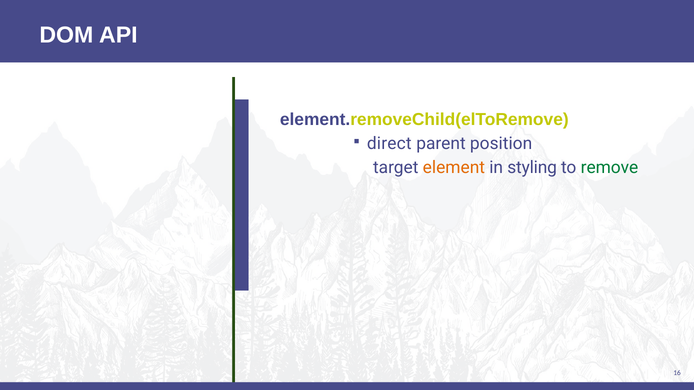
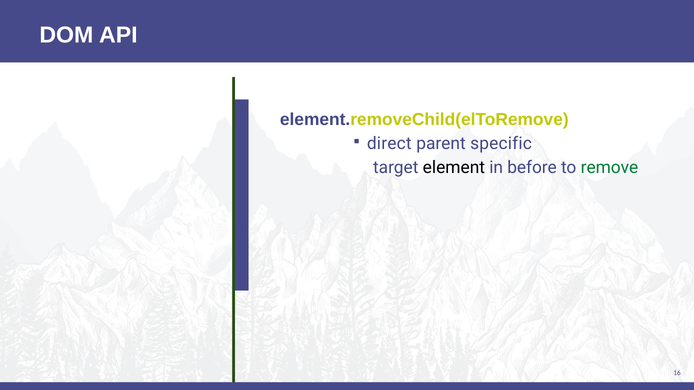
position: position -> specific (501, 144)
element colour: orange -> black (454, 167)
styling: styling -> before (532, 167)
